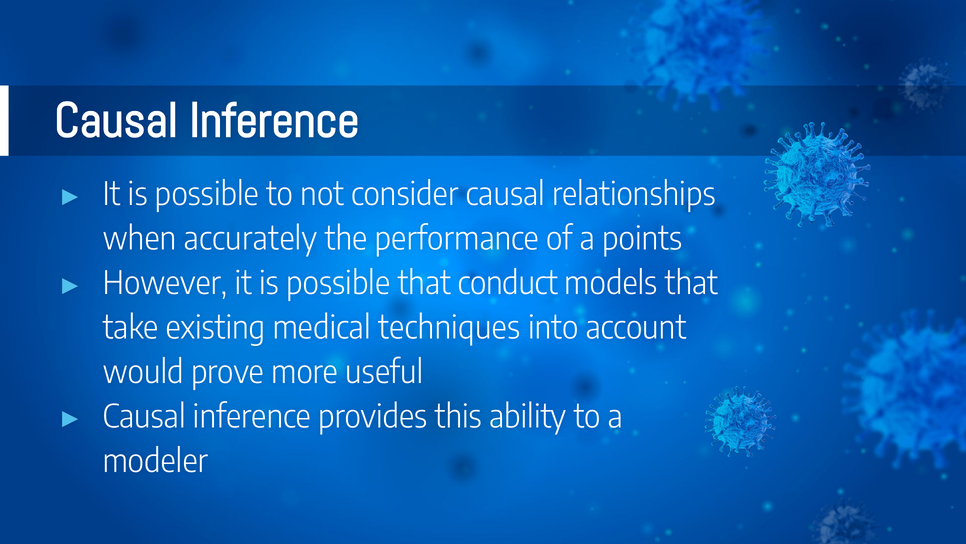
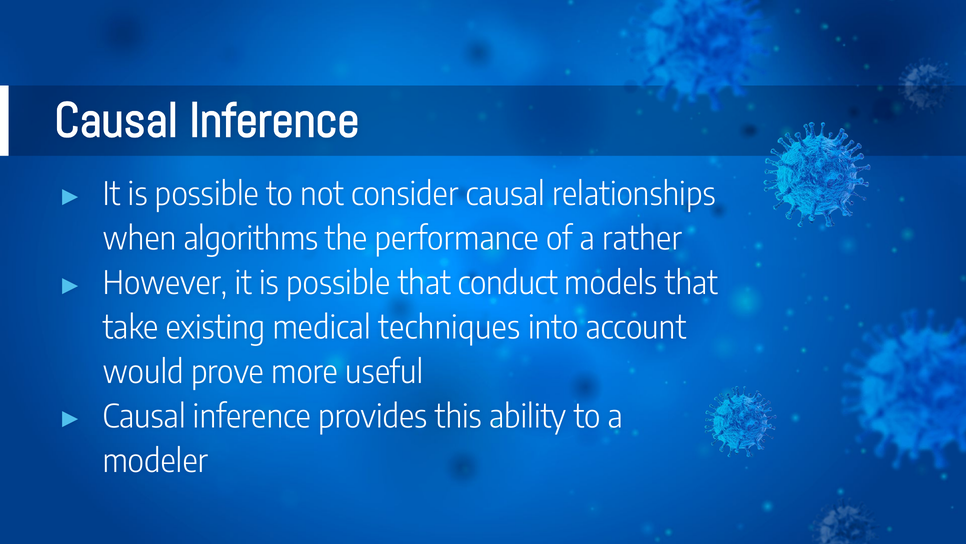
accurately: accurately -> algorithms (251, 239)
points: points -> rather (642, 239)
